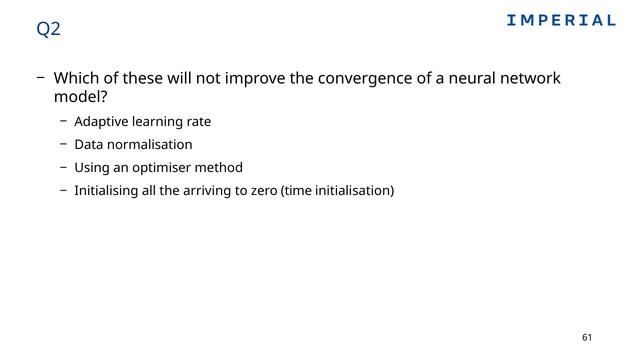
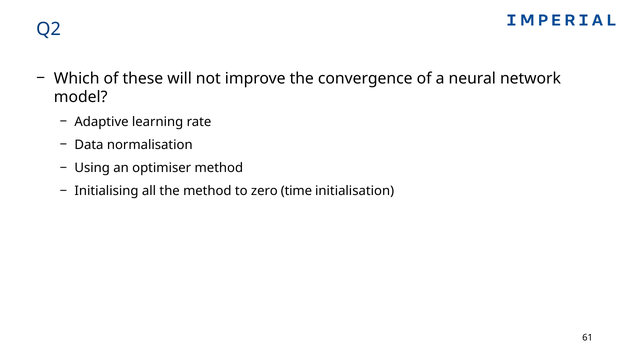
the arriving: arriving -> method (207, 191)
